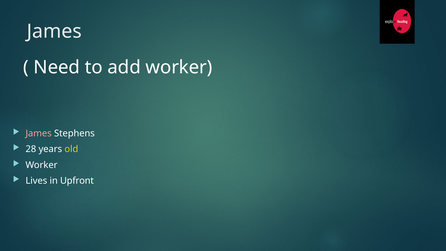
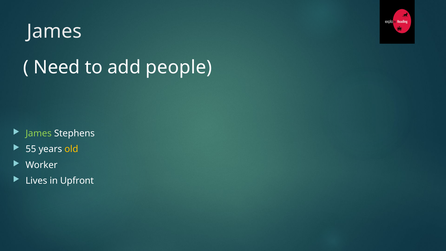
add worker: worker -> people (179, 67)
James colour: pink -> light green (39, 133)
28: 28 -> 55 (31, 149)
